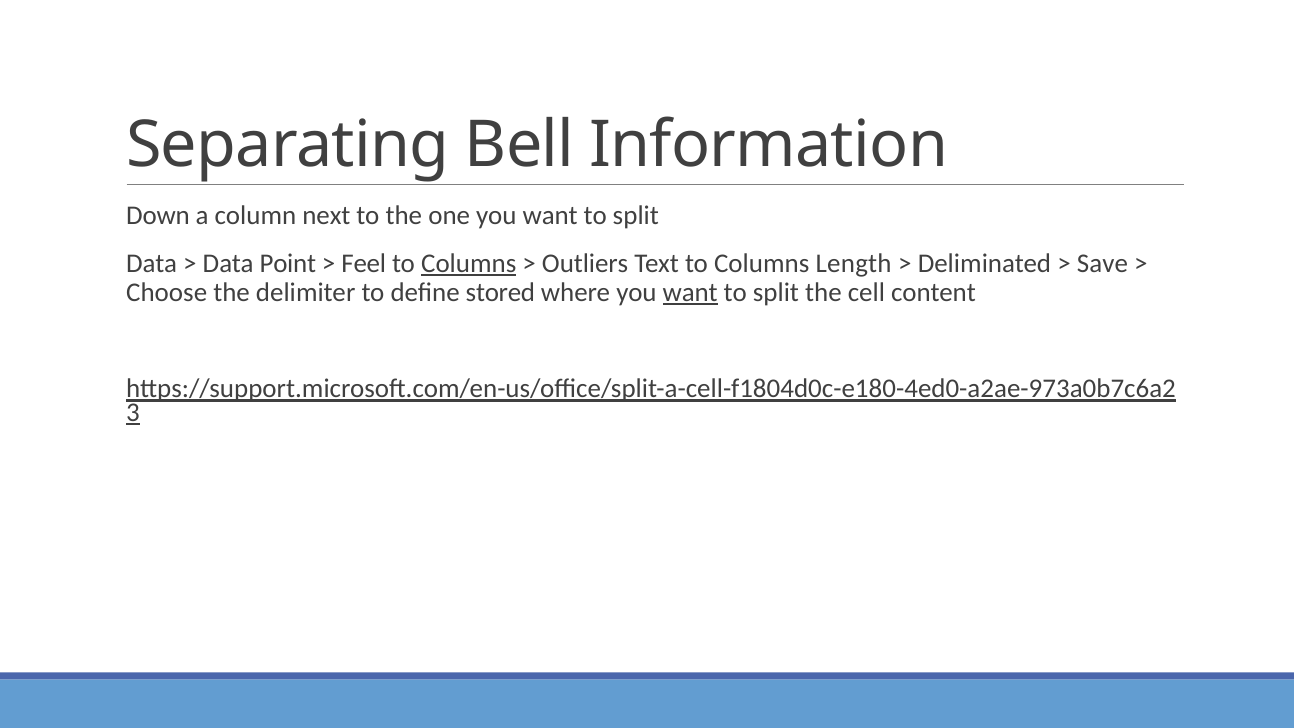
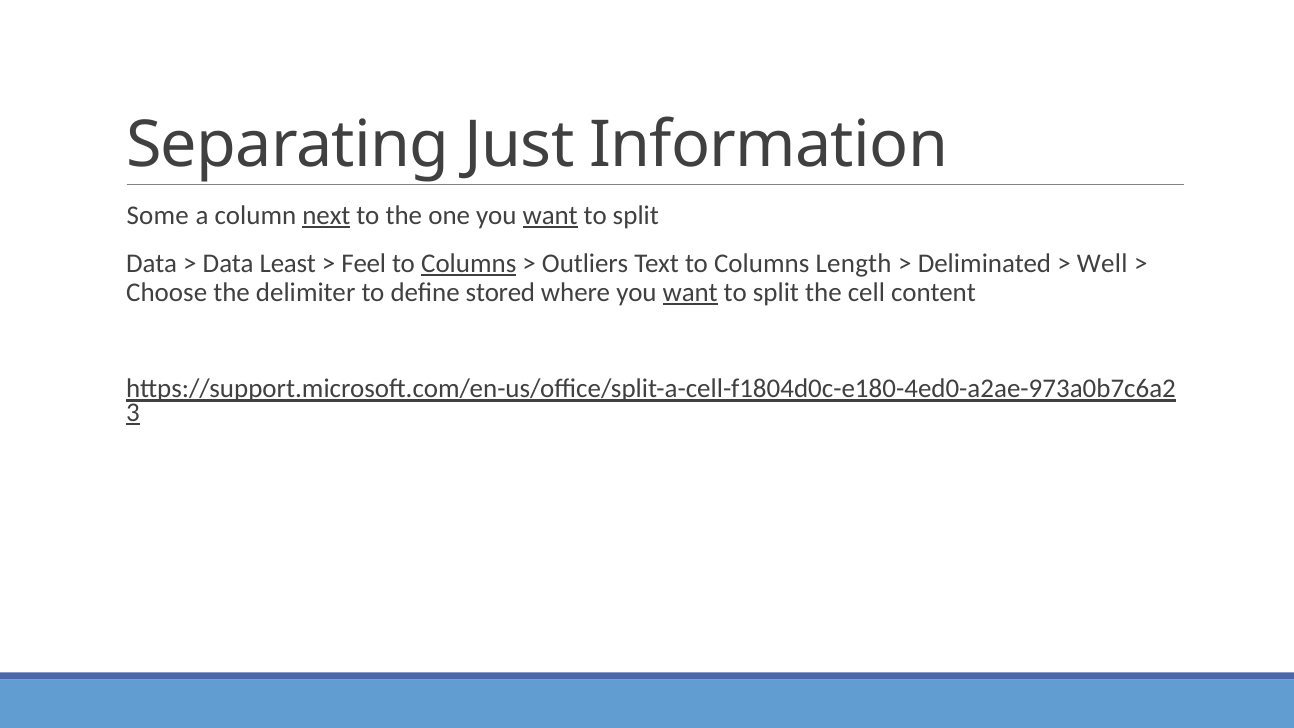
Bell: Bell -> Just (520, 145)
Down: Down -> Some (158, 215)
next underline: none -> present (326, 215)
want underline: none -> present (550, 215)
Point: Point -> Least (288, 263)
Save: Save -> Well (1102, 263)
